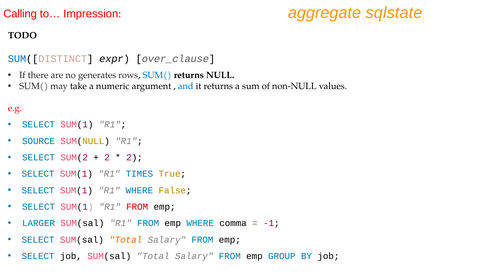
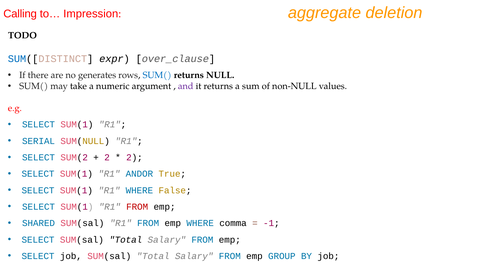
sqlstate: sqlstate -> deletion (394, 13)
and colour: blue -> purple (186, 86)
SOURCE: SOURCE -> SERIAL (39, 141)
TIMES: TIMES -> ANDOR (139, 174)
LARGER: LARGER -> SHARED (39, 223)
Total colour: orange -> black (126, 240)
